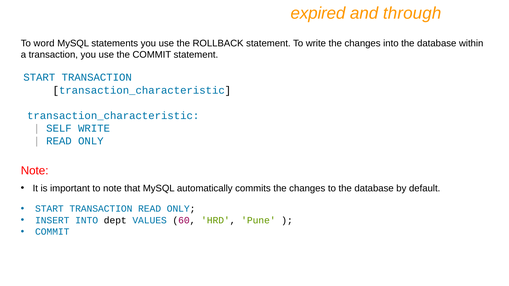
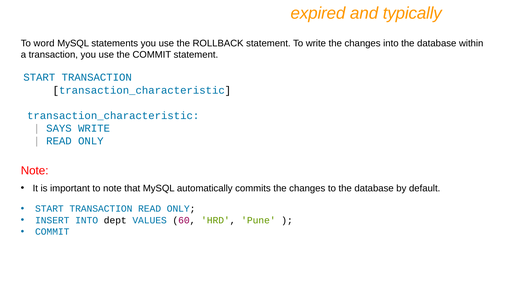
through: through -> typically (412, 13)
SELF: SELF -> SAYS (59, 128)
